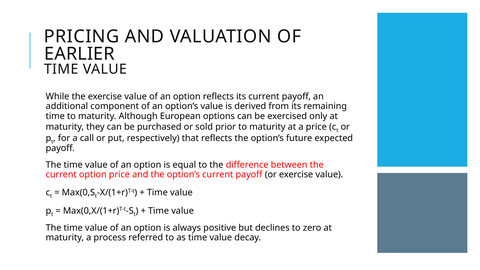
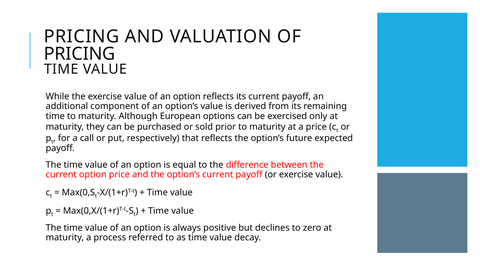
EARLIER: EARLIER -> PRICING (80, 54)
